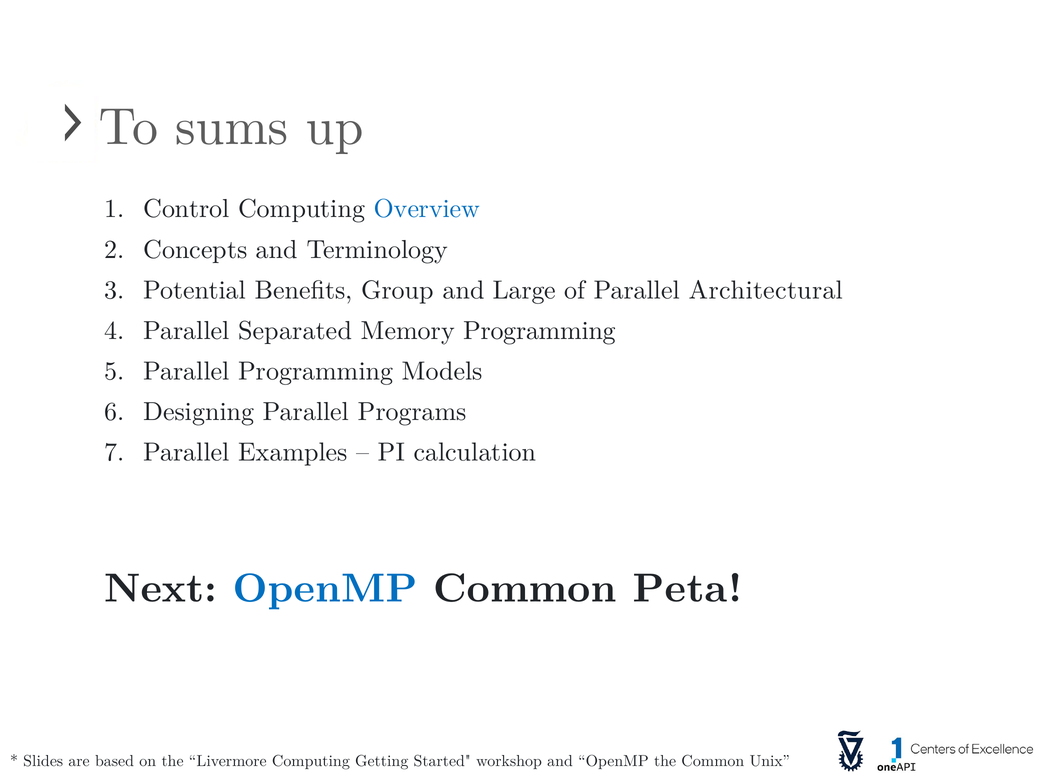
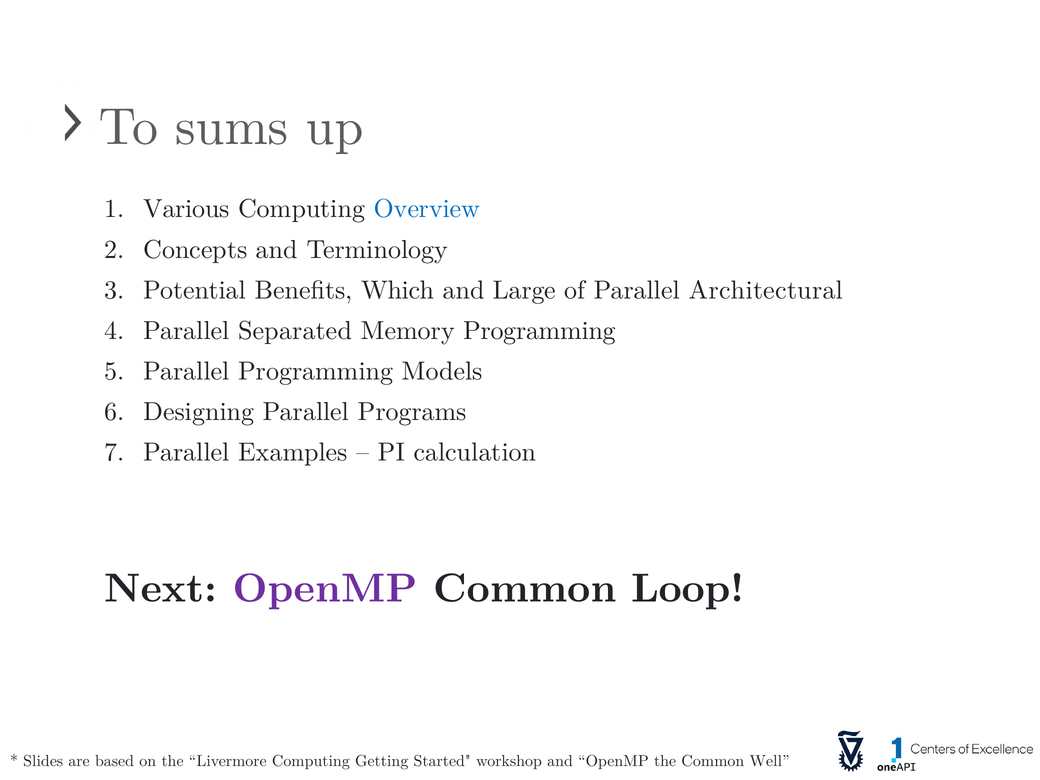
Control: Control -> Various (187, 209)
Group: Group -> Which (398, 290)
OpenMP colour: blue -> purple (325, 589)
Peta: Peta -> Loop (688, 589)
Unix: Unix -> Well (770, 761)
